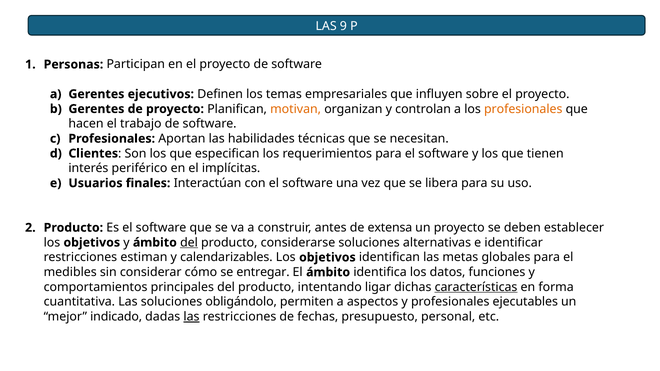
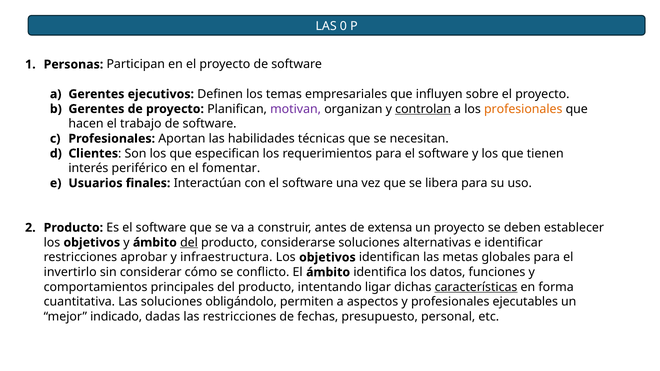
9: 9 -> 0 (343, 26)
motivan colour: orange -> purple (296, 109)
controlan underline: none -> present (423, 109)
implícitas: implícitas -> fomentar (231, 168)
estiman: estiman -> aprobar (144, 258)
calendarizables: calendarizables -> infraestructura (226, 258)
medibles: medibles -> invertirlo (70, 272)
entregar: entregar -> conflicto (263, 272)
las underline: present -> none (192, 317)
